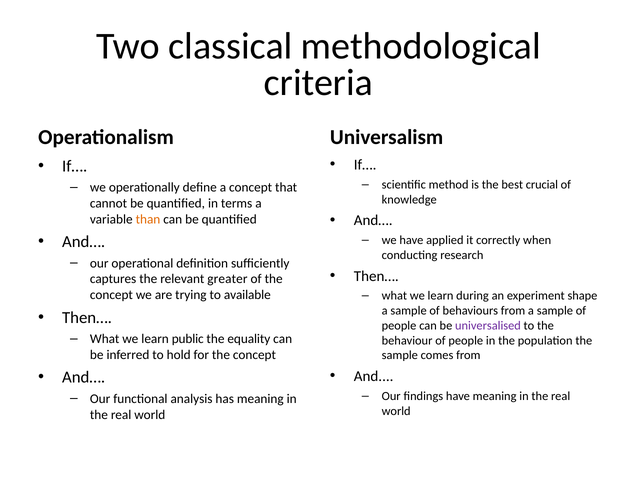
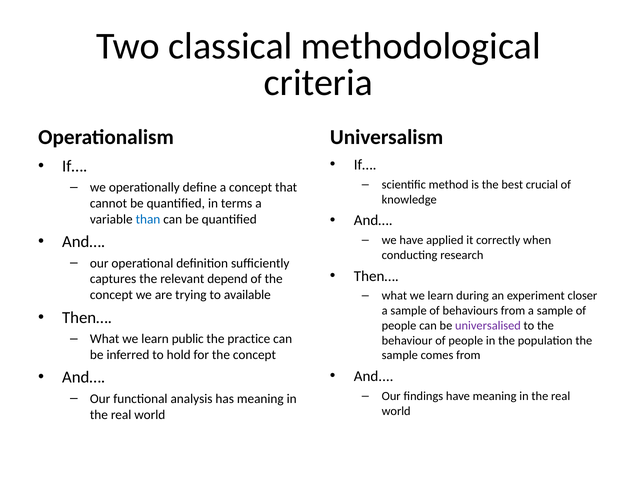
than colour: orange -> blue (148, 219)
greater: greater -> depend (228, 279)
shape: shape -> closer (582, 296)
equality: equality -> practice (249, 339)
